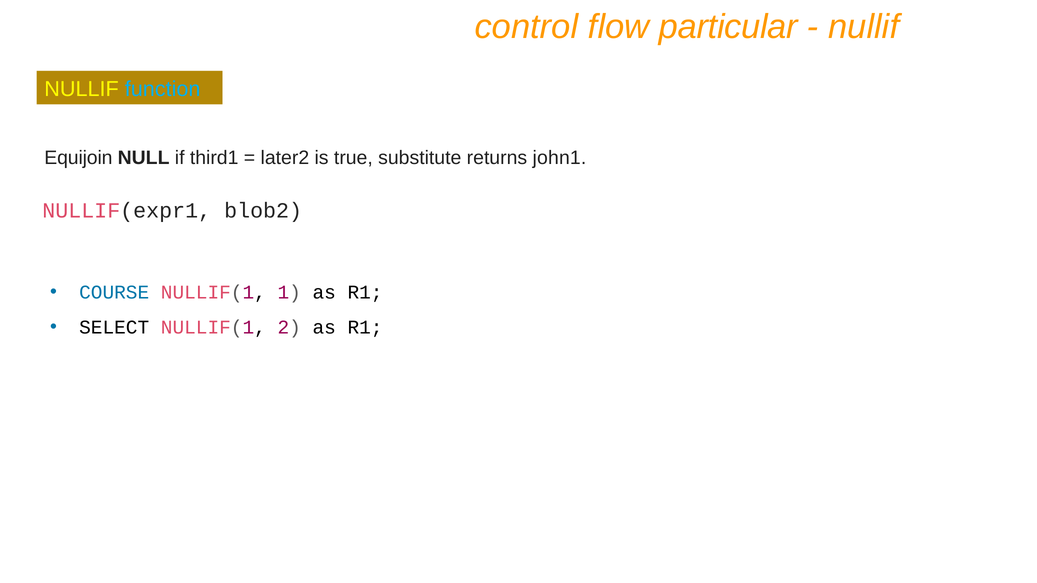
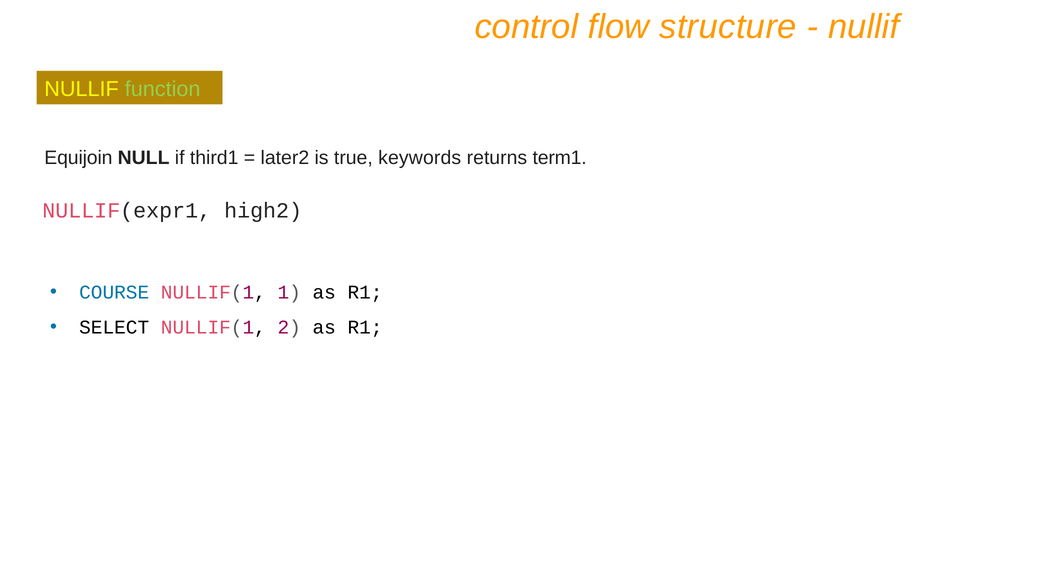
particular: particular -> structure (728, 27)
function colour: light blue -> light green (163, 89)
substitute: substitute -> keywords (420, 158)
john1: john1 -> term1 (560, 158)
blob2: blob2 -> high2 (263, 211)
